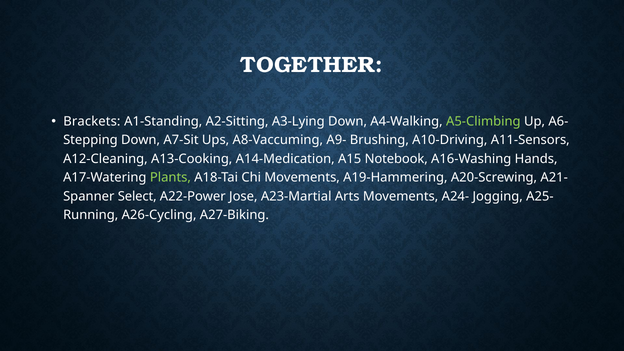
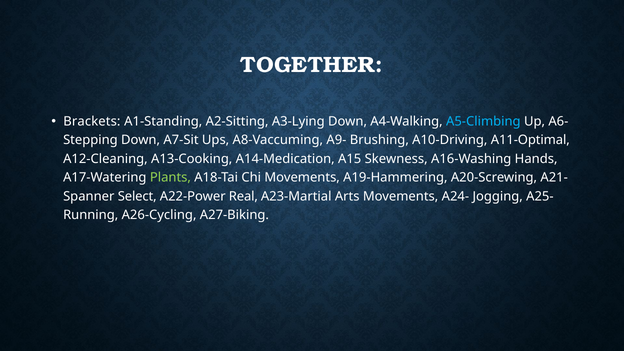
A5-Climbing colour: light green -> light blue (483, 121)
A11-Sensors: A11-Sensors -> A11-Optimal (530, 140)
Notebook: Notebook -> Skewness (396, 159)
Jose: Jose -> Real (243, 196)
